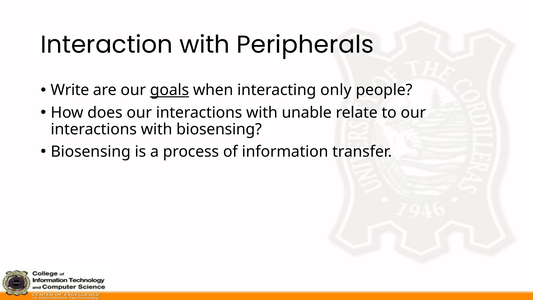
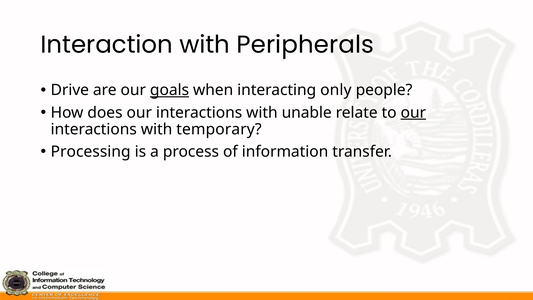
Write: Write -> Drive (70, 90)
our underline: none -> present (413, 112)
with biosensing: biosensing -> temporary (219, 129)
Biosensing: Biosensing -> Processing (91, 152)
